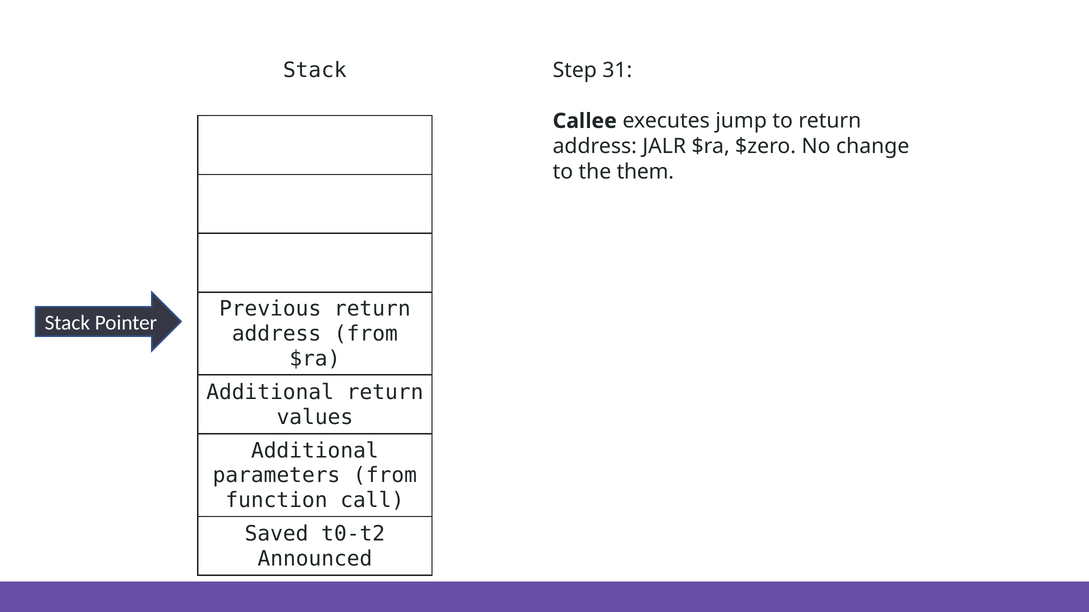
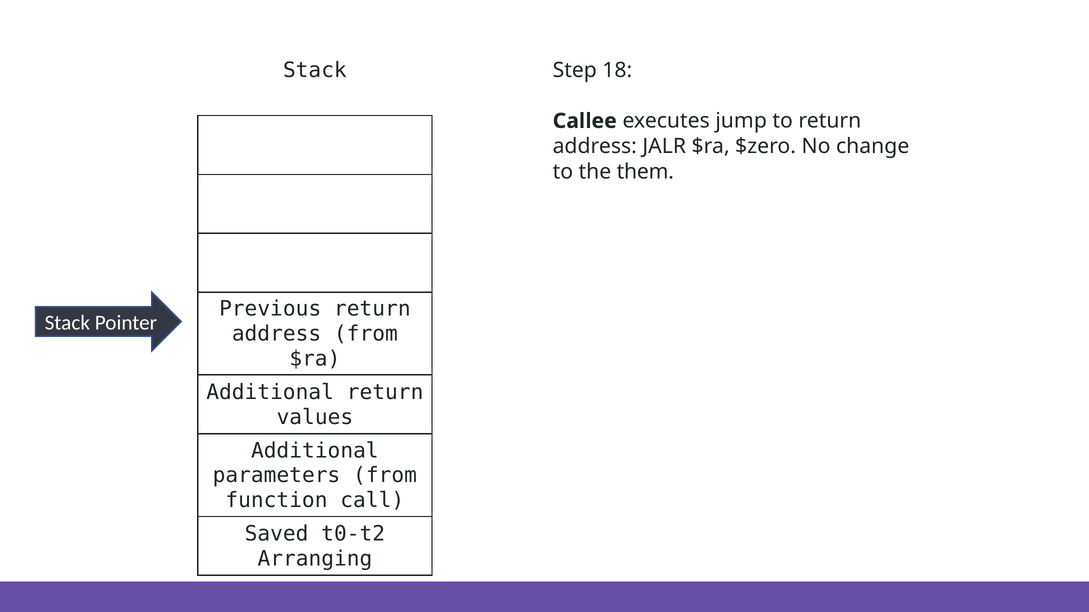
31: 31 -> 18 (617, 70)
Announced: Announced -> Arranging (315, 559)
